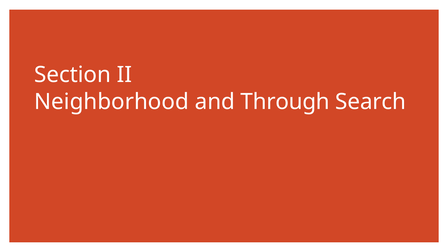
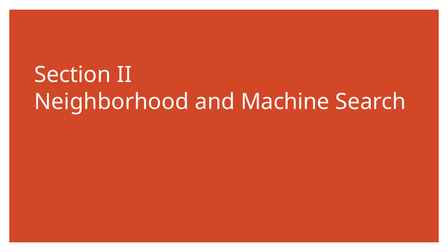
Through: Through -> Machine (285, 102)
